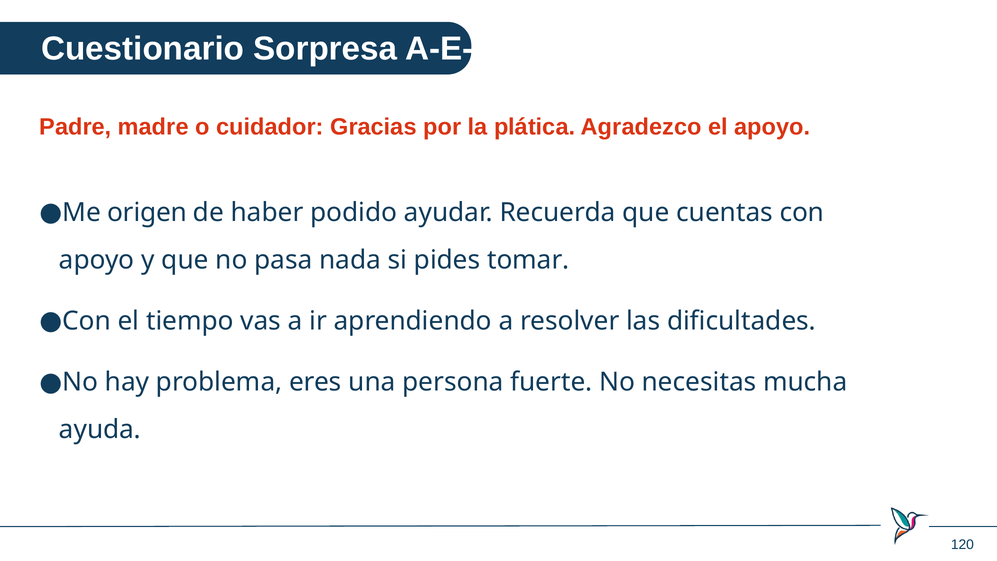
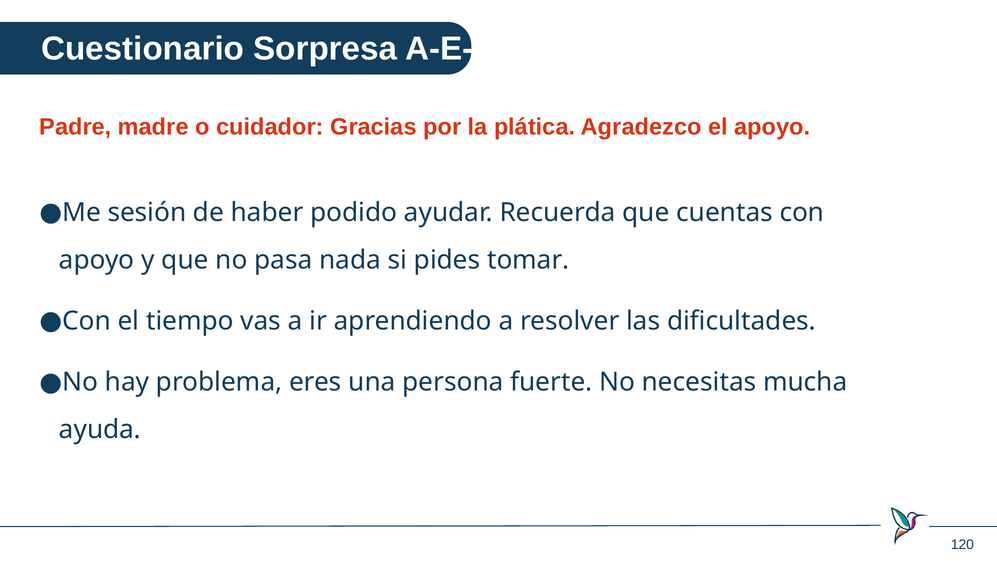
origen: origen -> sesión (147, 212)
